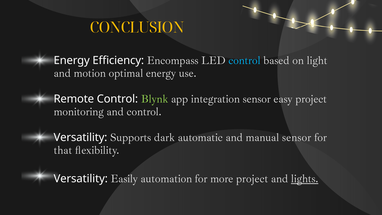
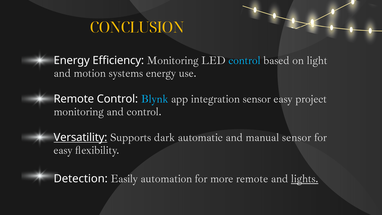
Efficiency Encompass: Encompass -> Monitoring (173, 60)
optimal: optimal -> systems (126, 73)
Blynk colour: light green -> light blue (155, 99)
Versatility underline: none -> present (80, 137)
that: that -> easy (63, 150)
Versatility: Versatility -> Detection (81, 179)
more project: project -> remote (252, 179)
